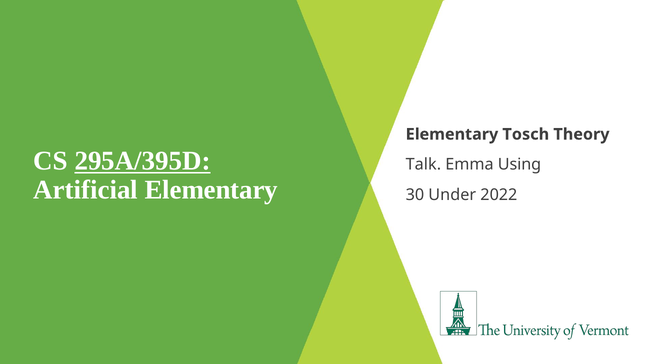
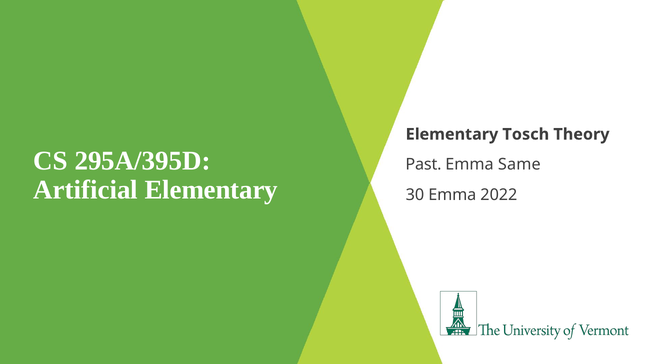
295A/395D underline: present -> none (143, 161)
Talk: Talk -> Past (423, 164)
Using: Using -> Same (519, 164)
30 Under: Under -> Emma (452, 195)
